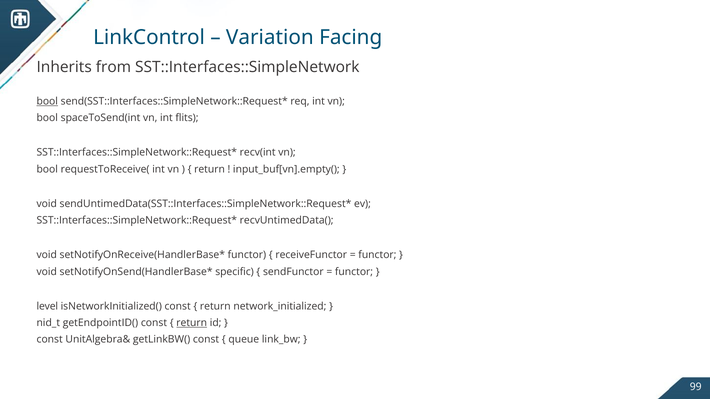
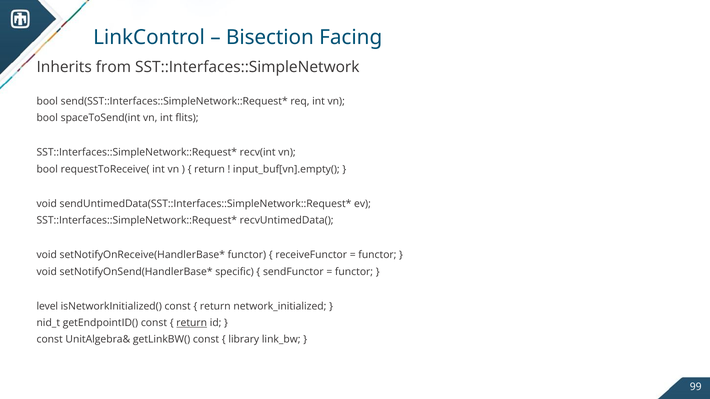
Variation: Variation -> Bisection (270, 38)
bool underline: present -> none (47, 101)
queue: queue -> library (244, 340)
